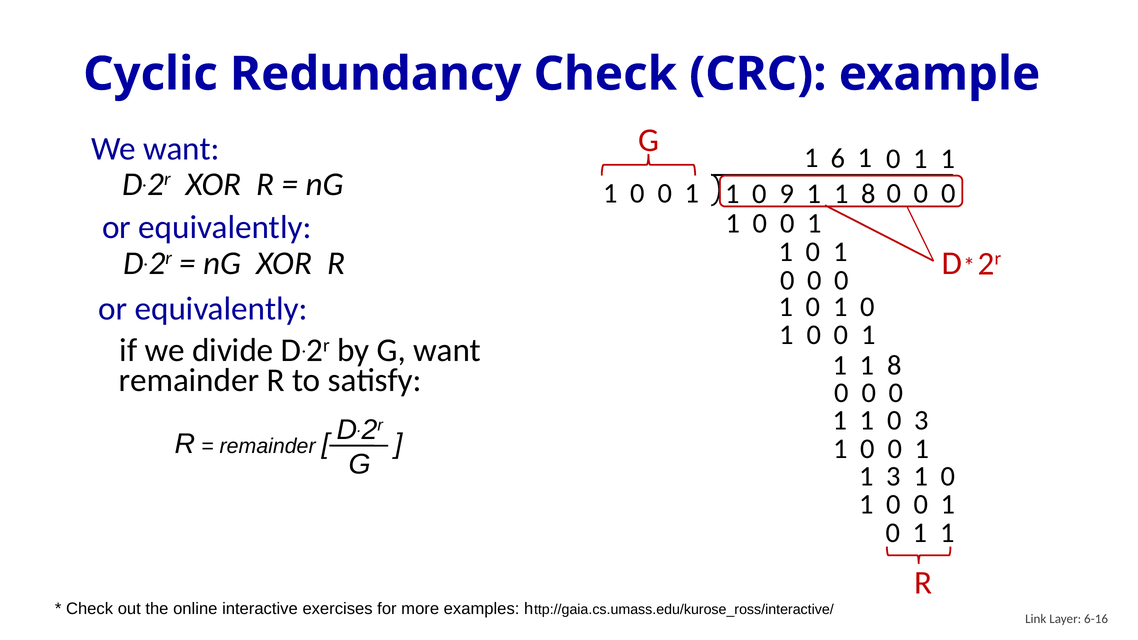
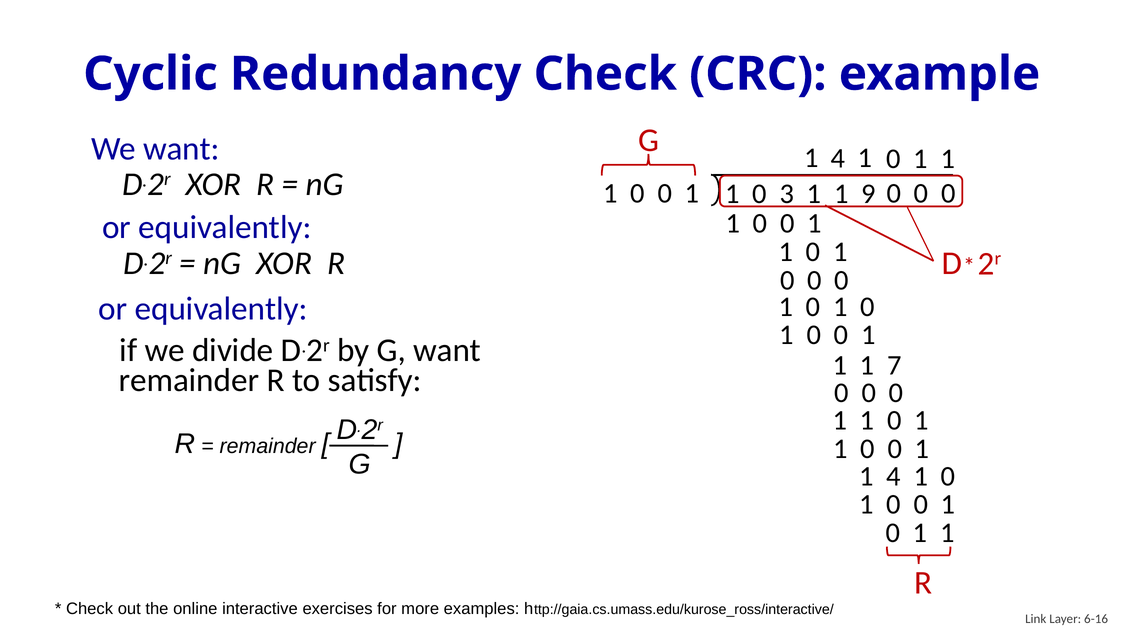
6: 6 -> 4 (838, 159)
9: 9 -> 3 (787, 194)
8: 8 -> 9 (869, 194)
8: 8 -> 7 (894, 365)
3: 3 -> 1 (922, 420)
3: 3 -> 4 (894, 477)
